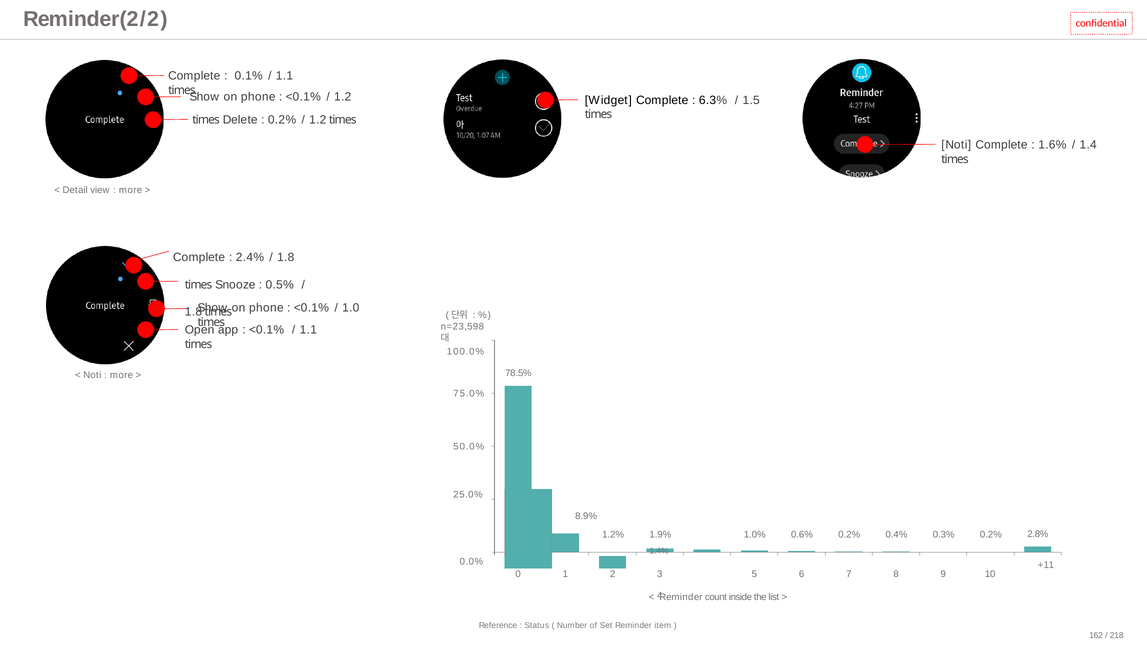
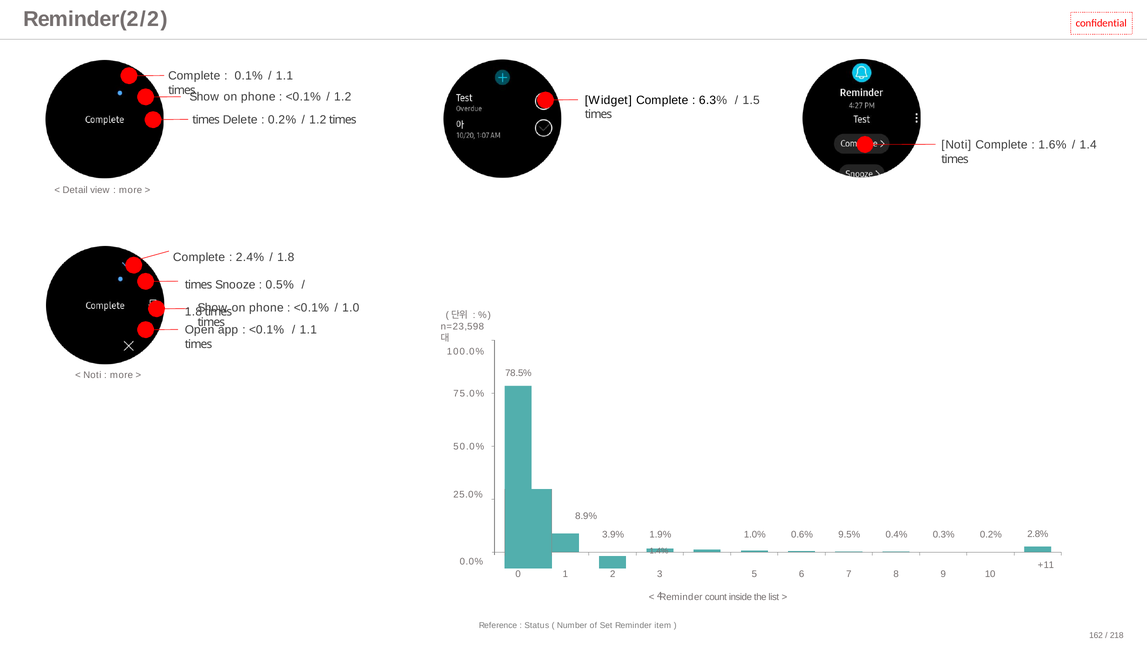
1.2%: 1.2% -> 3.9% (613, 535)
0.6% 0.2%: 0.2% -> 9.5% (849, 535)
